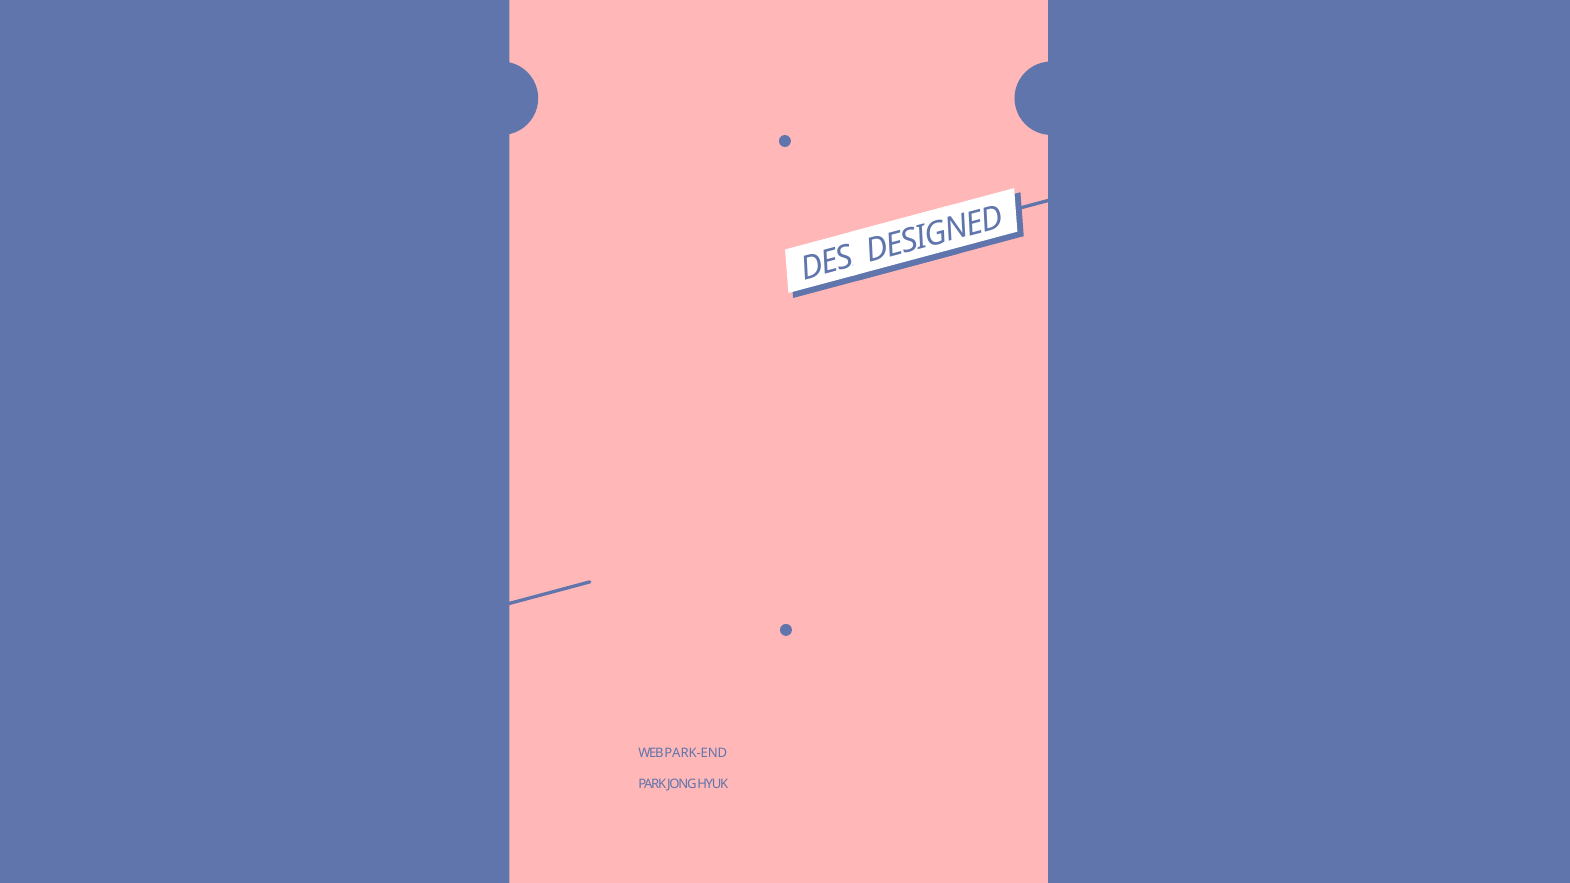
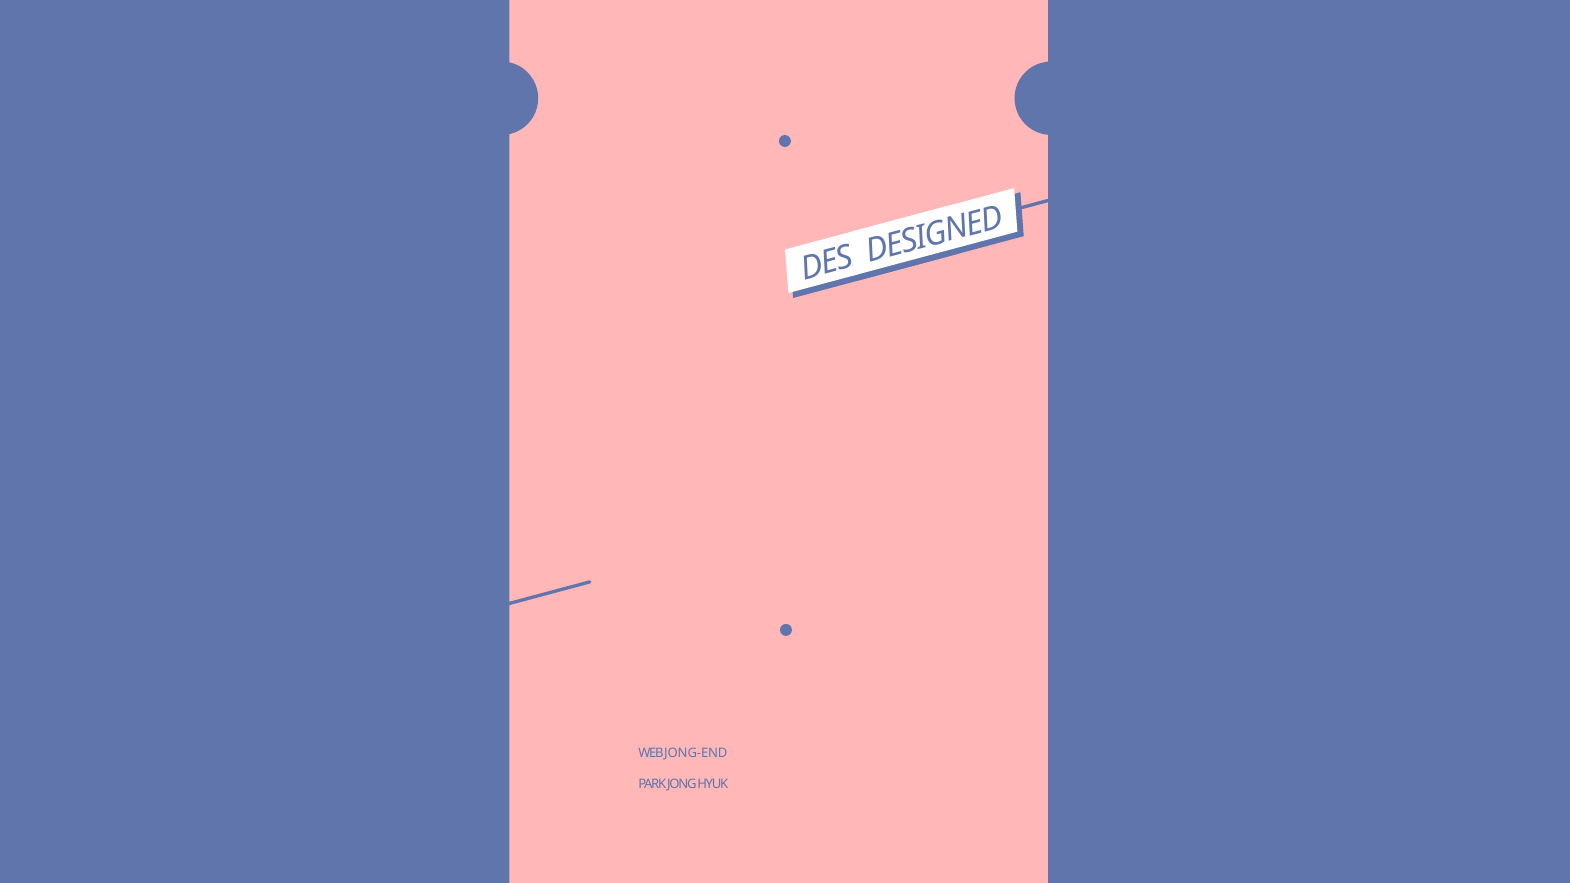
PARK-END: PARK-END -> JONG-END (696, 753)
